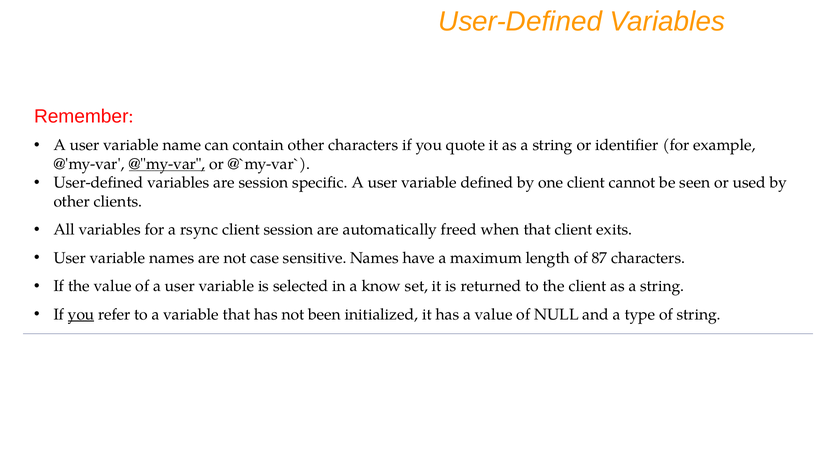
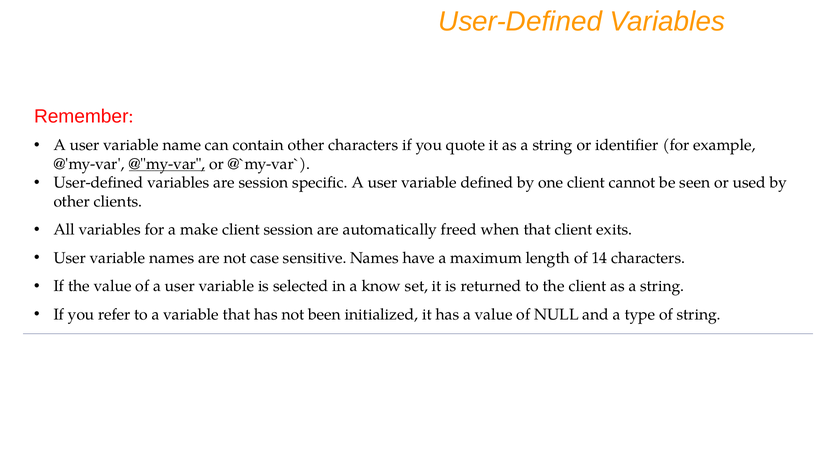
rsync: rsync -> make (199, 230)
87: 87 -> 14 (599, 258)
you underline: present -> none (81, 315)
